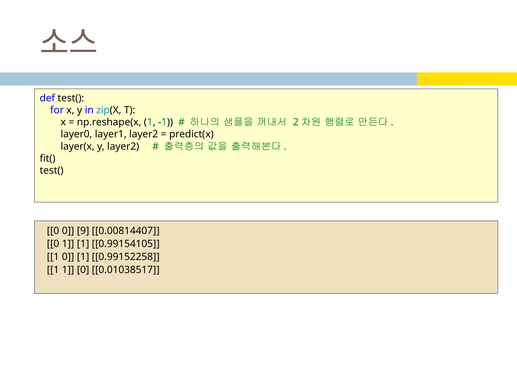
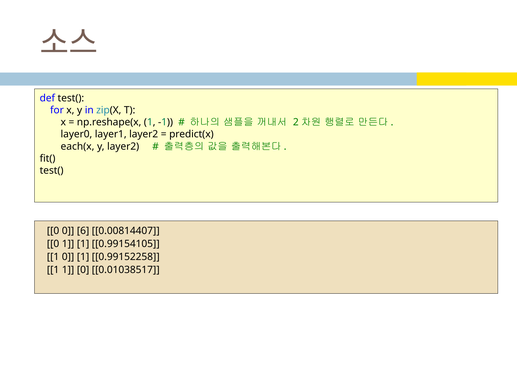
layer(x: layer(x -> each(x (78, 146)
9: 9 -> 6 (83, 231)
